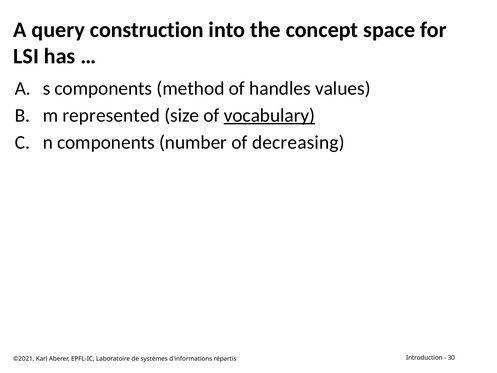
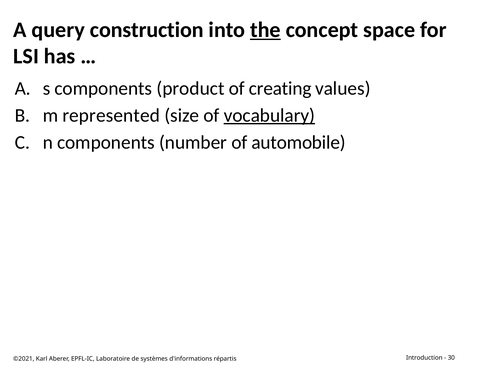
the underline: none -> present (265, 30)
method: method -> product (191, 88)
handles: handles -> creating (280, 88)
decreasing: decreasing -> automobile (299, 142)
